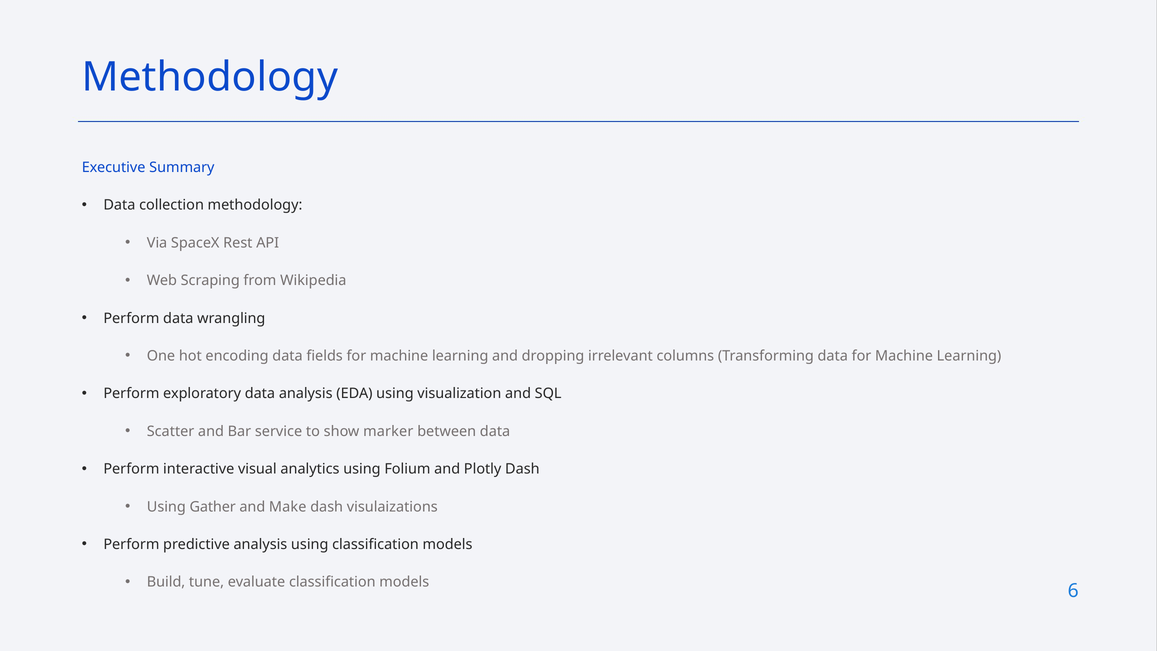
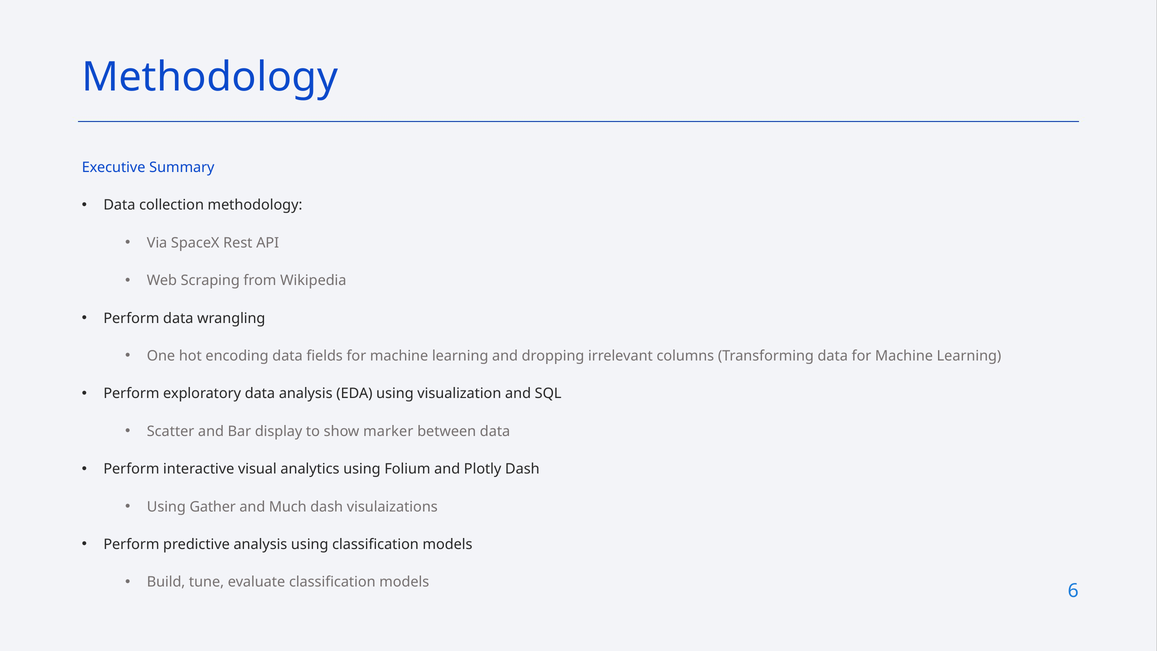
service: service -> display (279, 431)
Make: Make -> Much (288, 507)
